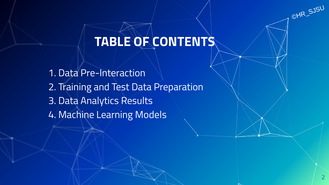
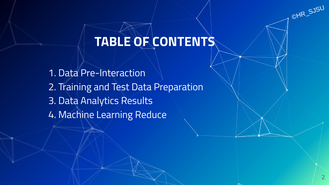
Models: Models -> Reduce (151, 115)
